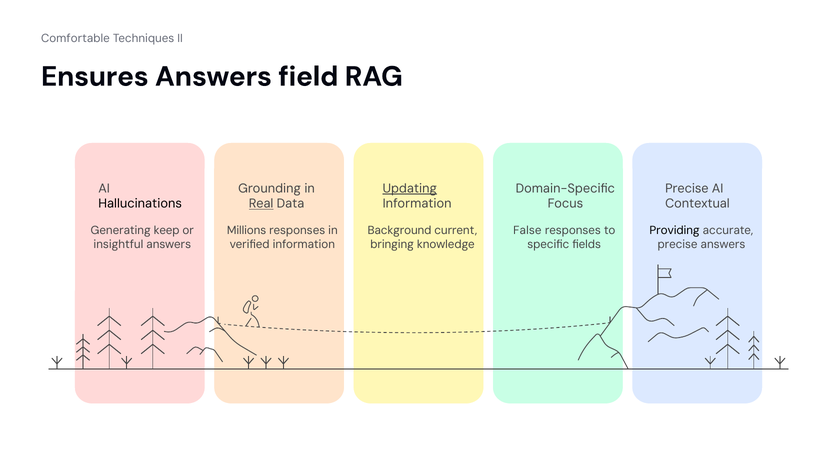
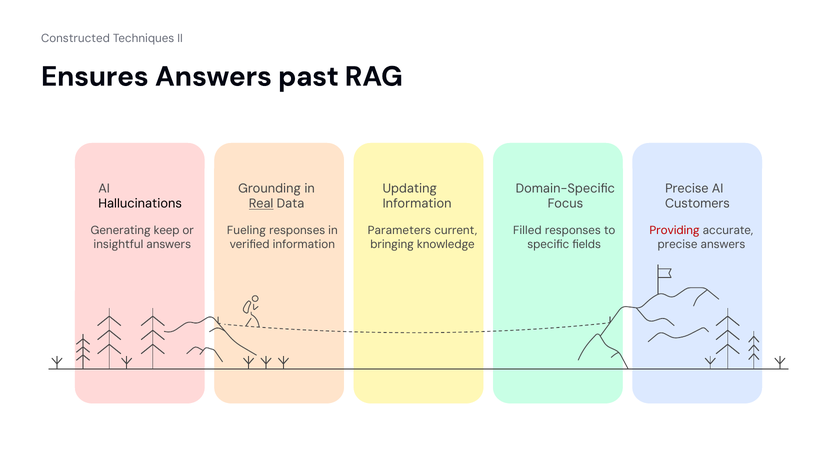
Comfortable: Comfortable -> Constructed (75, 38)
field: field -> past (308, 76)
Updating underline: present -> none (410, 188)
Contextual: Contextual -> Customers (697, 204)
Millions: Millions -> Fueling (246, 230)
Background: Background -> Parameters (399, 230)
False: False -> Filled (527, 230)
Providing colour: black -> red (675, 230)
